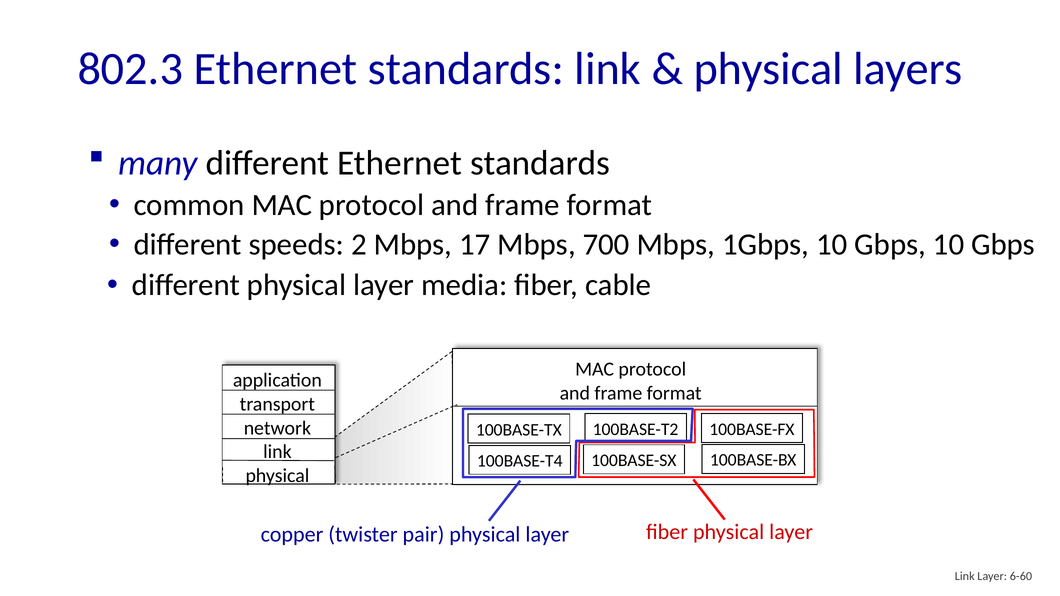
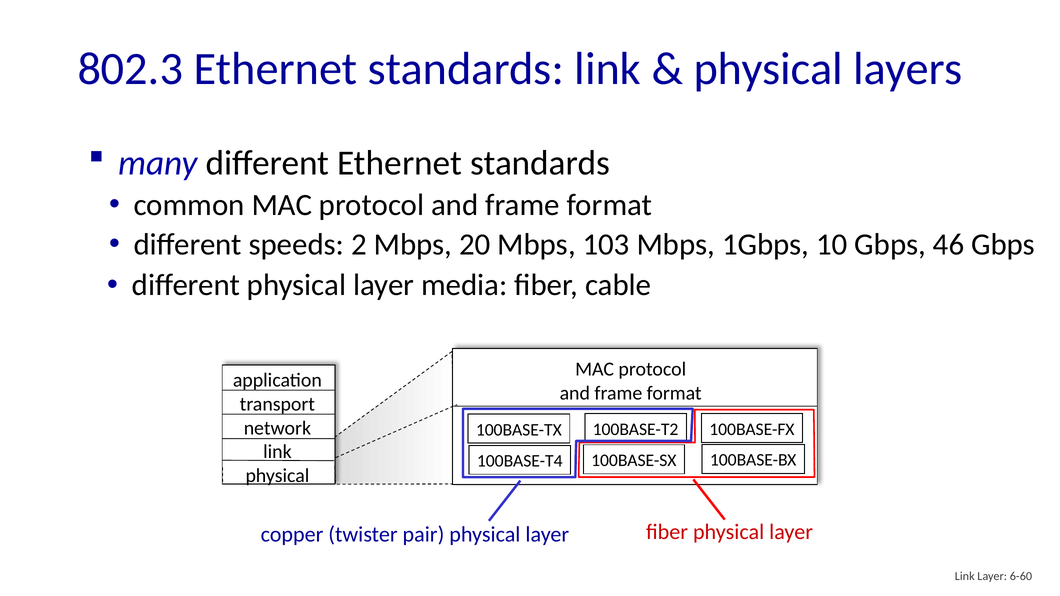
17: 17 -> 20 (475, 245)
700: 700 -> 103 (606, 245)
Gbps 10: 10 -> 46 (949, 245)
